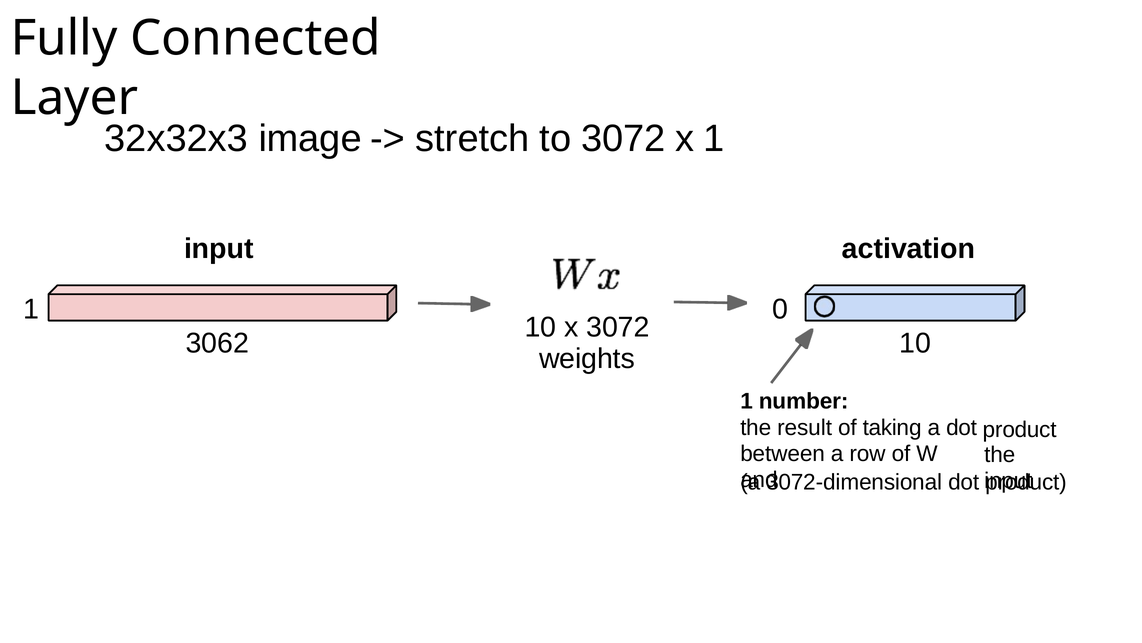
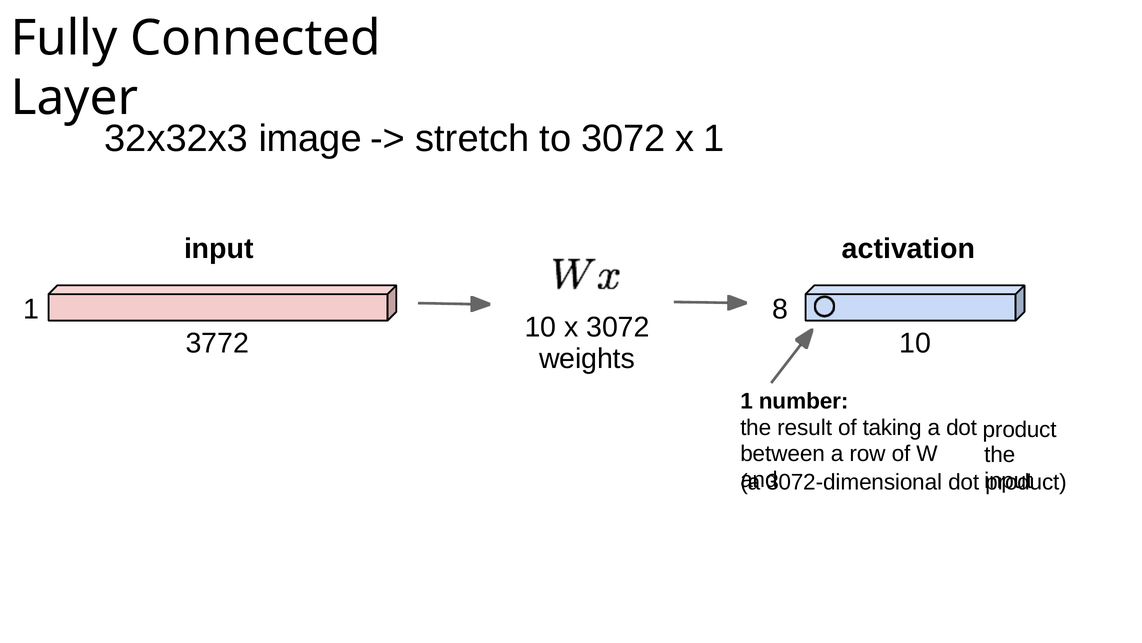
0: 0 -> 8 (780, 309)
3062: 3062 -> 3772 (217, 343)
